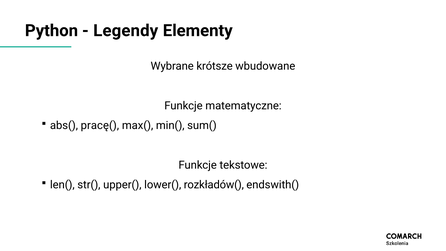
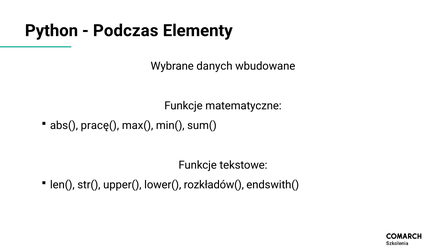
Legendy: Legendy -> Podczas (126, 31)
krótsze: krótsze -> danych (215, 66)
